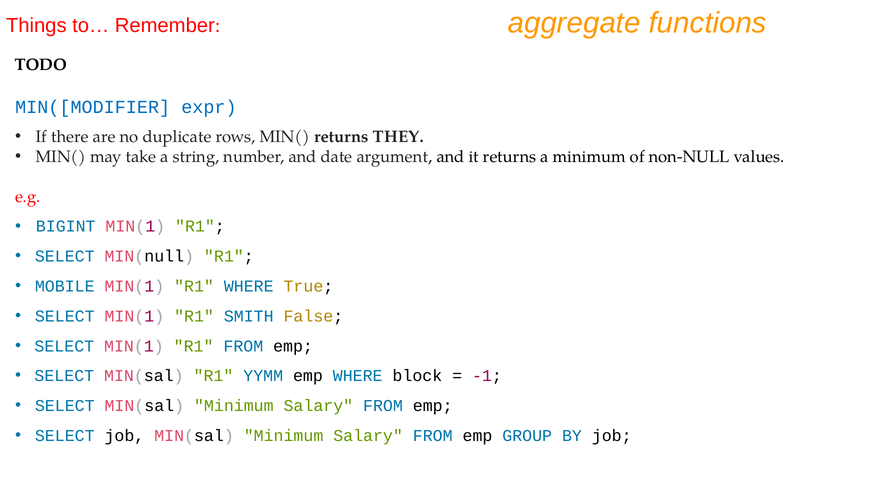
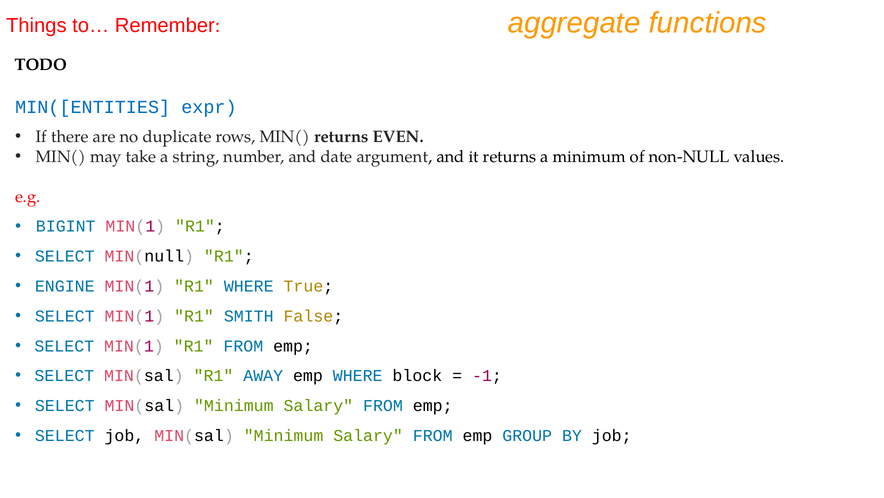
MIN([MODIFIER: MIN([MODIFIER -> MIN([ENTITIES (93, 107)
THEY: THEY -> EVEN (398, 137)
MOBILE: MOBILE -> ENGINE (65, 286)
YYMM: YYMM -> AWAY (263, 375)
